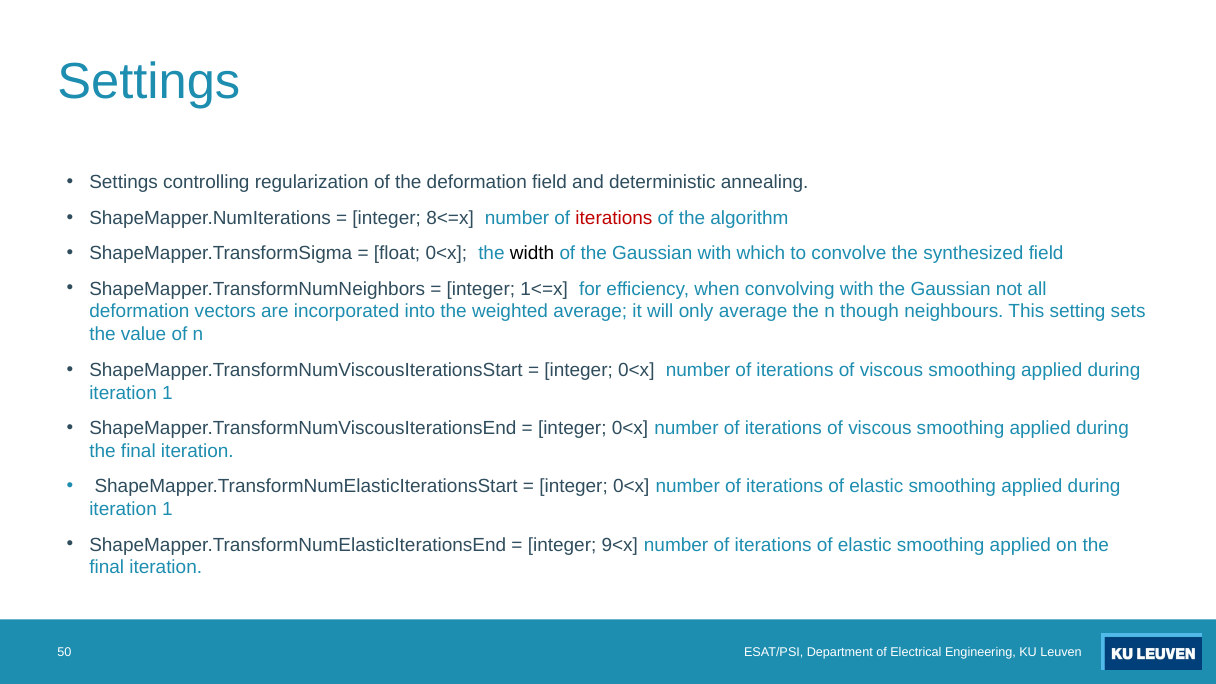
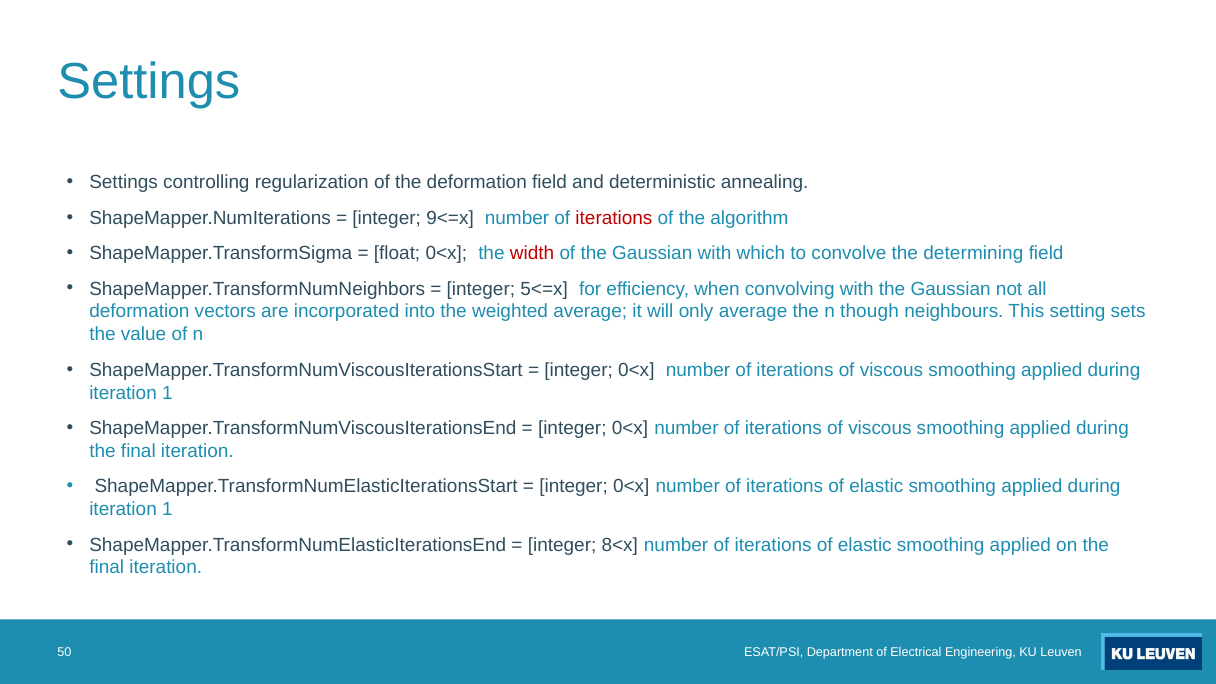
8<=x: 8<=x -> 9<=x (450, 218)
width colour: black -> red (532, 253)
synthesized: synthesized -> determining (973, 253)
1<=x: 1<=x -> 5<=x (544, 289)
9<x: 9<x -> 8<x (620, 545)
